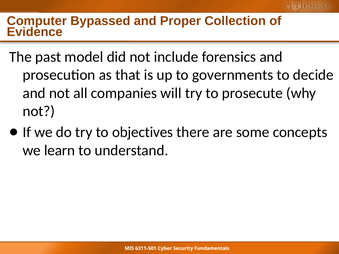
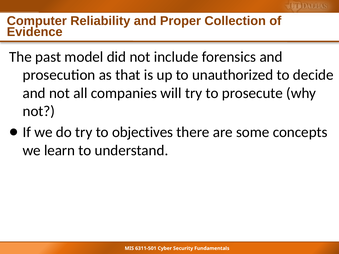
Bypassed: Bypassed -> Reliability (100, 21)
governments: governments -> unauthorized (233, 75)
